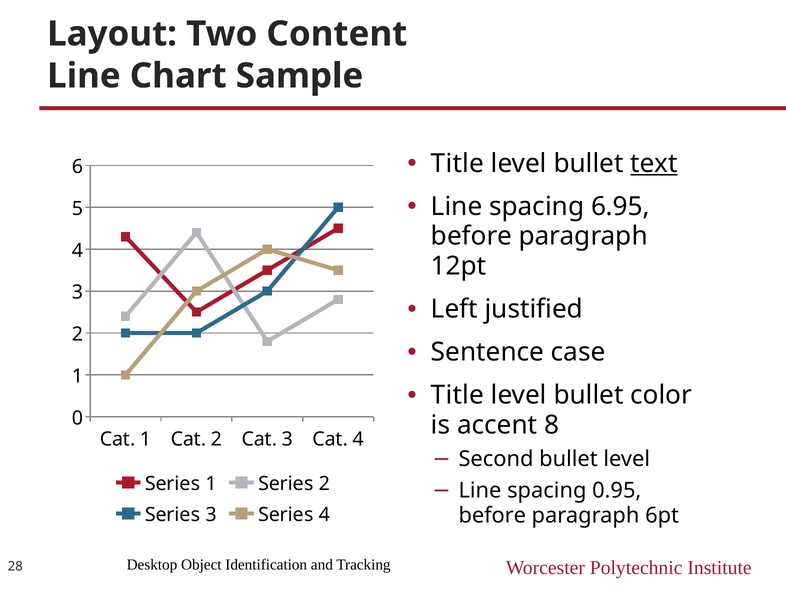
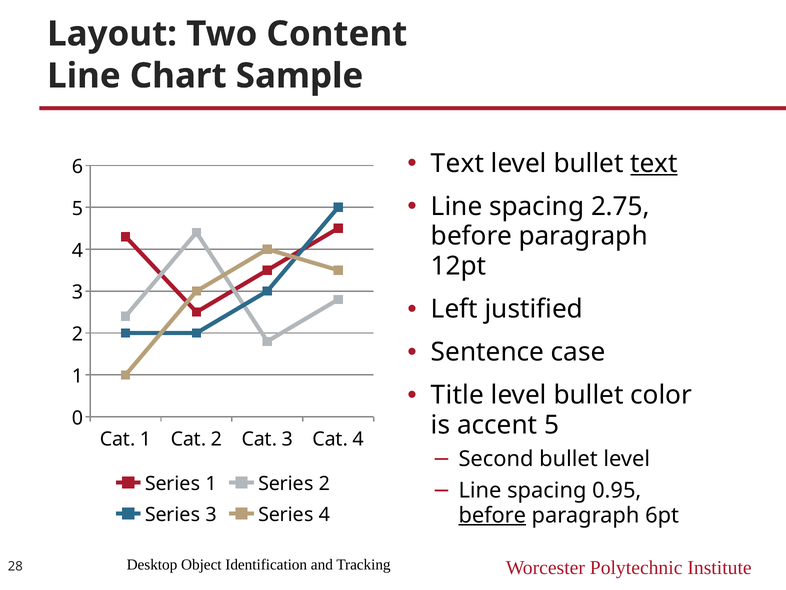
Title: Title -> Text (457, 163)
6.95: 6.95 -> 2.75 (620, 206)
accent 8: 8 -> 5 (552, 425)
before underline: none -> present (492, 515)
